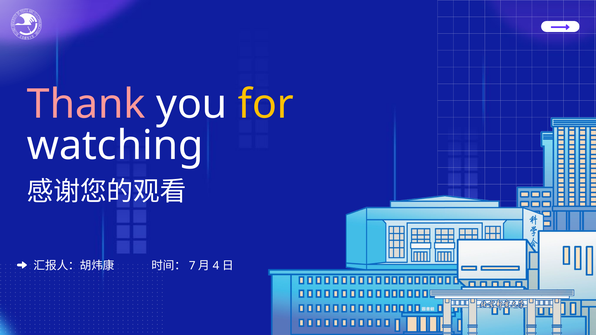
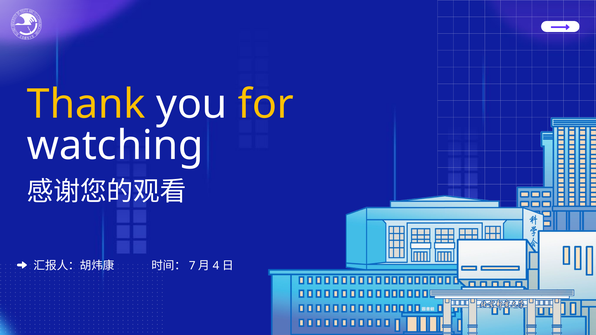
Thank colour: pink -> yellow (86, 104)
